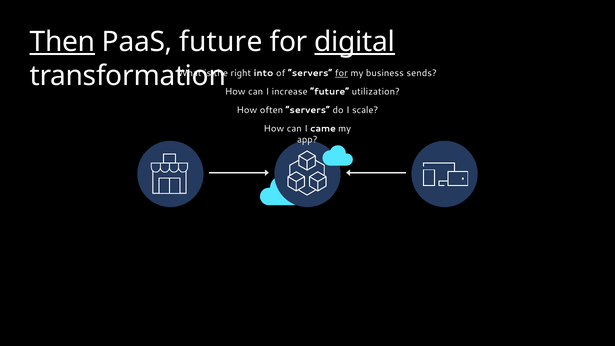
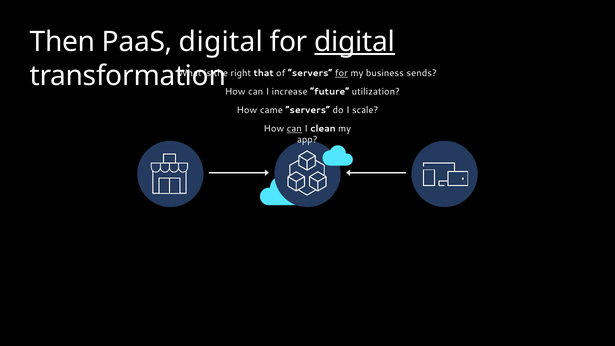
Then underline: present -> none (62, 42)
PaaS future: future -> digital (221, 42)
into: into -> that (264, 73)
often: often -> came (271, 110)
can underline: none -> present (294, 129)
came: came -> clean (323, 129)
